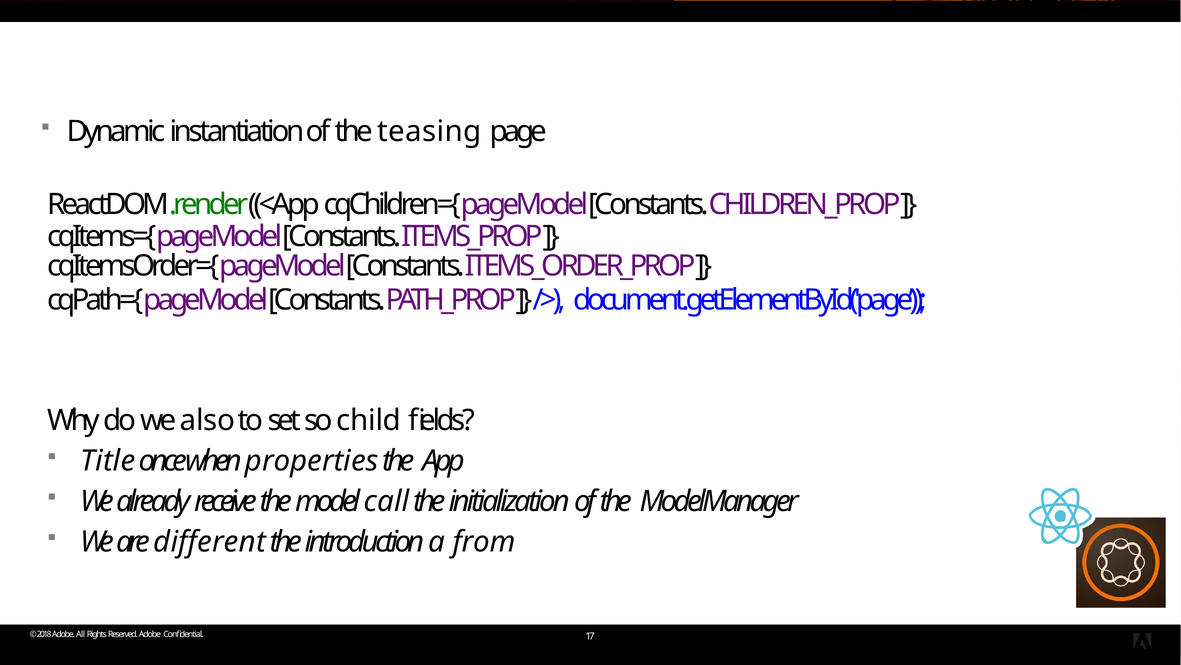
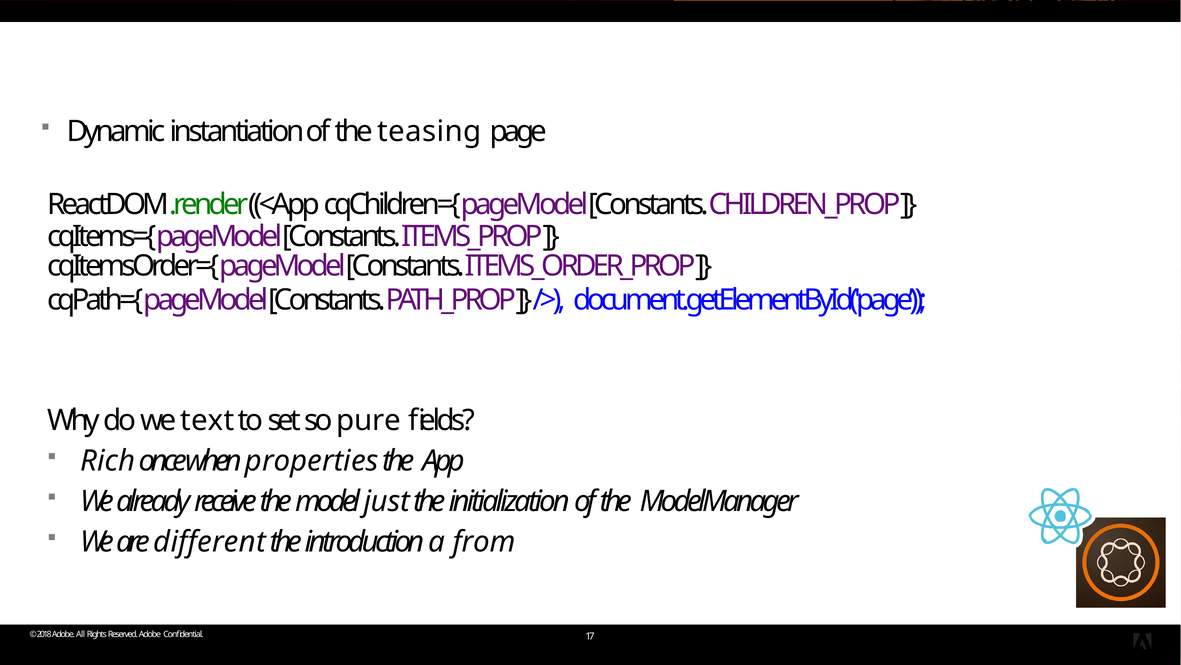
also: also -> text (207, 420)
child: child -> pure (369, 420)
Title: Title -> Rich (108, 460)
call: call -> just (387, 501)
